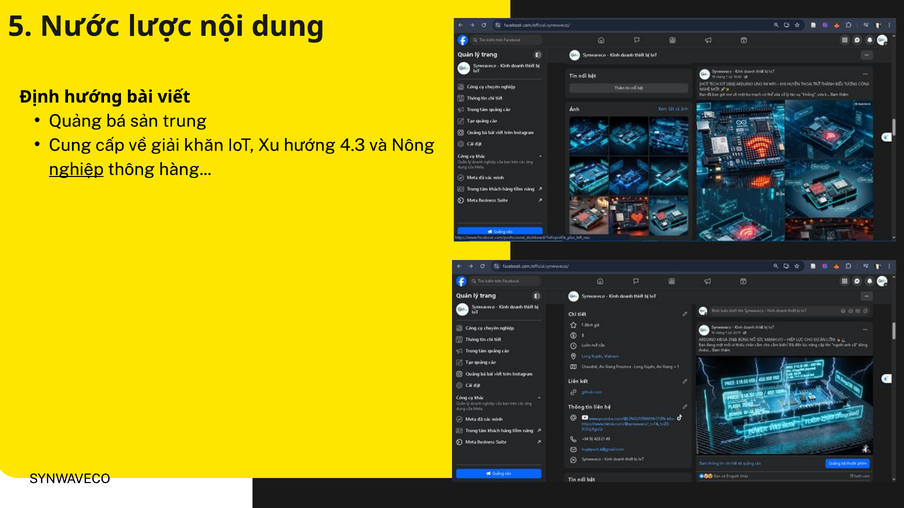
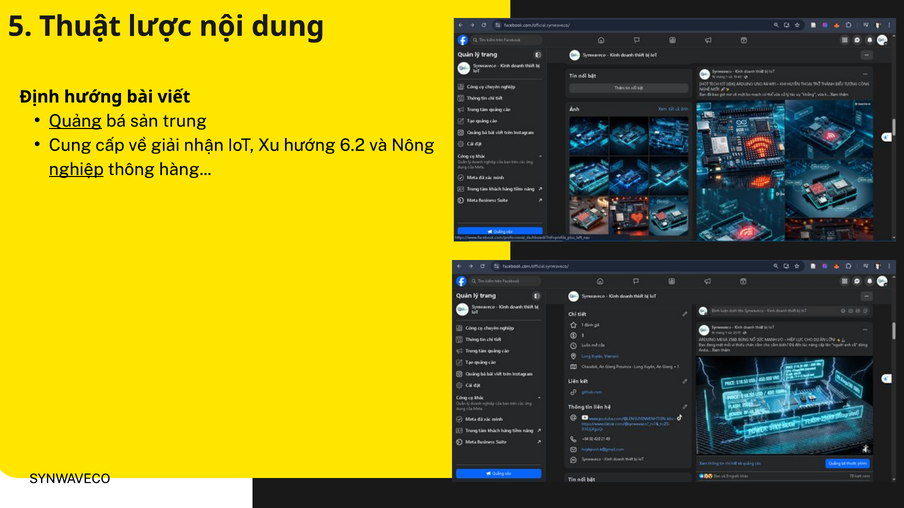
Nước: Nước -> Thuật (80, 26)
Quảng underline: none -> present (75, 121)
khăn: khăn -> nhận (204, 145)
4.3: 4.3 -> 6.2 (352, 145)
